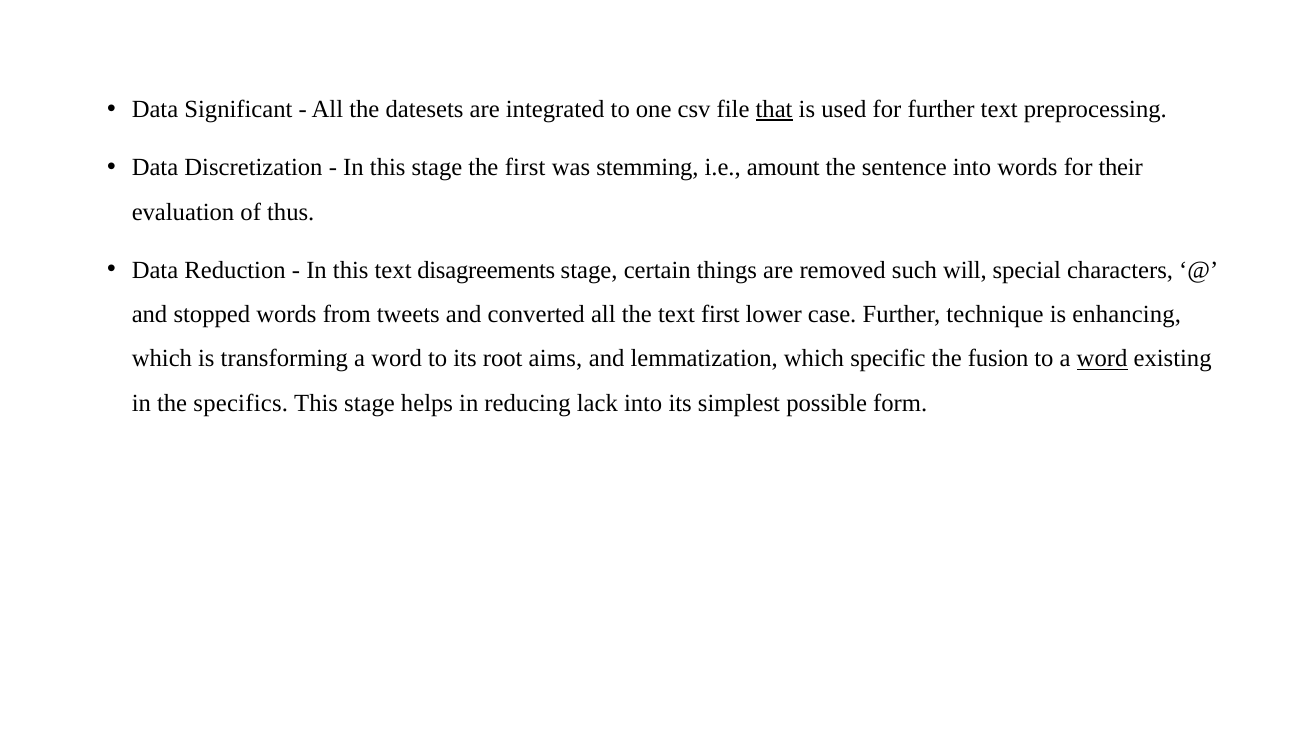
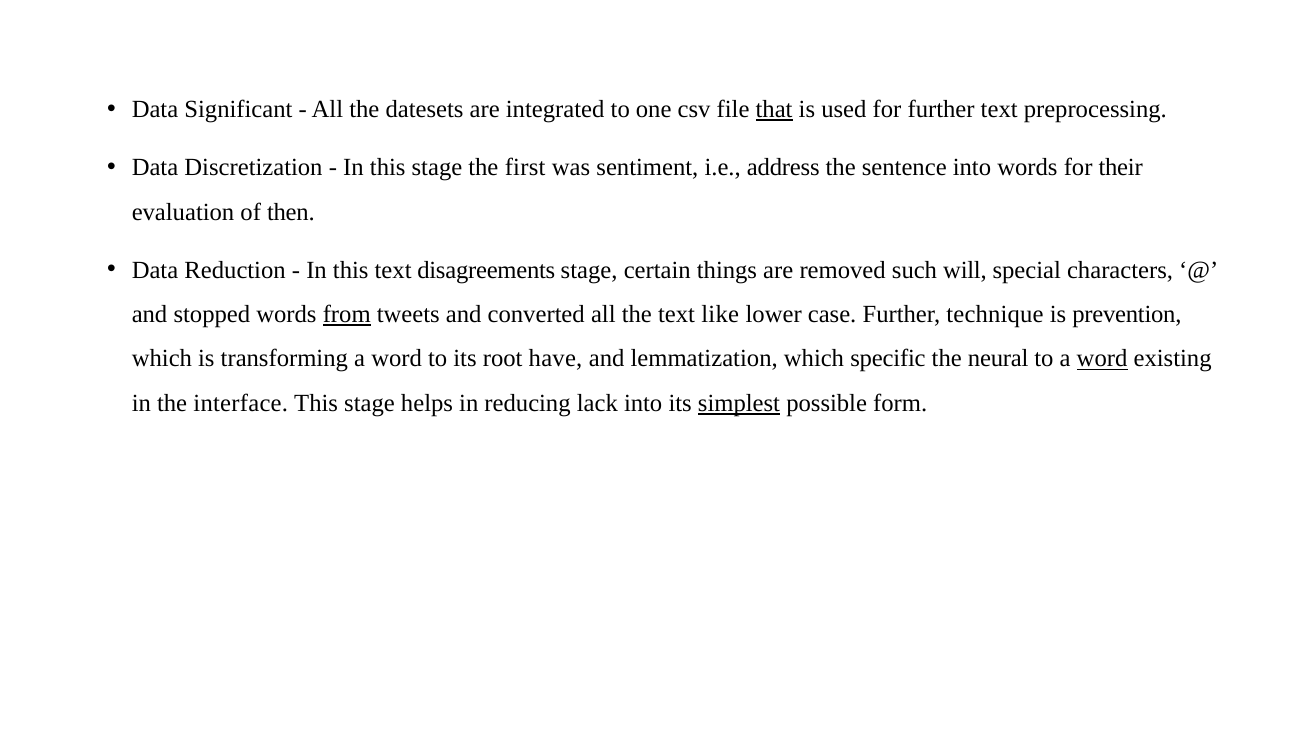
stemming: stemming -> sentiment (647, 168)
amount: amount -> address (783, 168)
thus: thus -> then (291, 212)
from underline: none -> present (347, 314)
text first: first -> like (720, 314)
enhancing: enhancing -> prevention (1127, 314)
aims: aims -> have (556, 359)
fusion: fusion -> neural (998, 359)
specifics: specifics -> interface (241, 403)
simplest underline: none -> present (739, 403)
